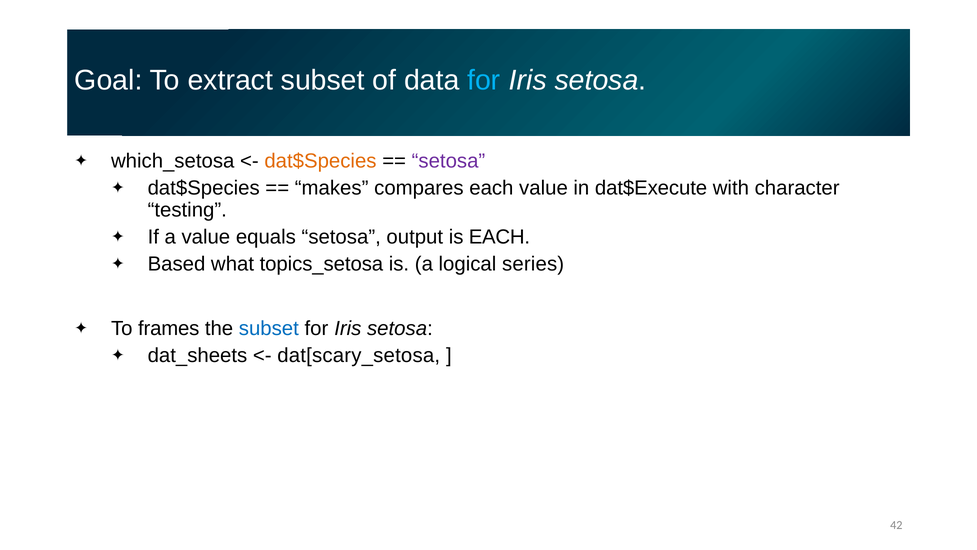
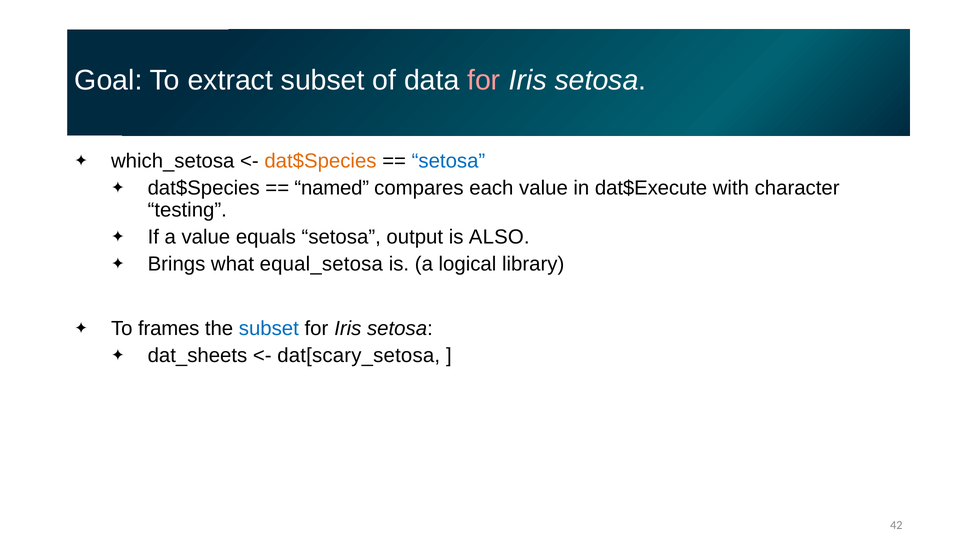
for colour: light blue -> pink (484, 80)
setosa colour: purple -> blue (448, 161)
makes: makes -> named (332, 188)
is EACH: EACH -> ALSO (499, 237)
Based: Based -> Brings (176, 264)
topics_setosa: topics_setosa -> equal_setosa (321, 264)
series: series -> library (533, 264)
